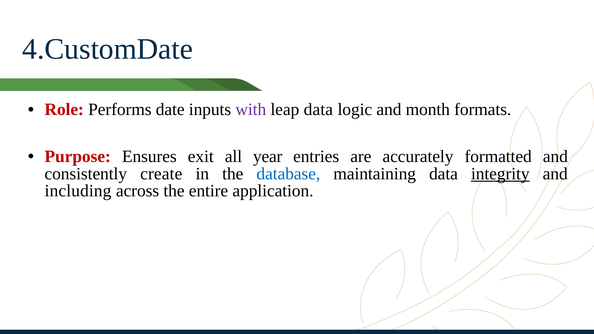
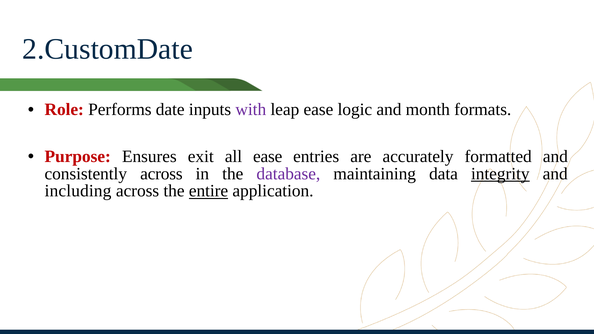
4.CustomDate: 4.CustomDate -> 2.CustomDate (108, 49)
leap data: data -> ease (318, 110)
all year: year -> ease (268, 156)
consistently create: create -> across (161, 174)
database colour: blue -> purple (288, 174)
entire underline: none -> present (209, 191)
